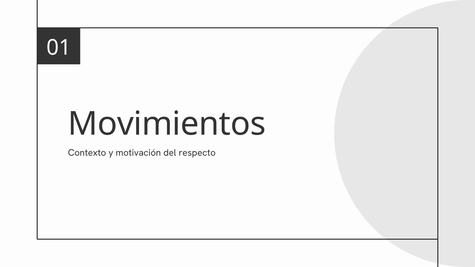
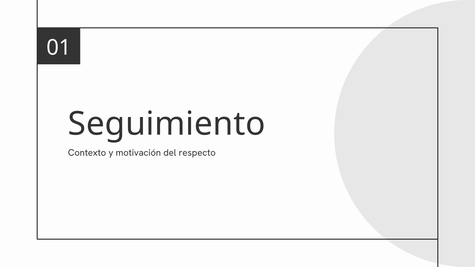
Movimientos: Movimientos -> Seguimiento (167, 124)
